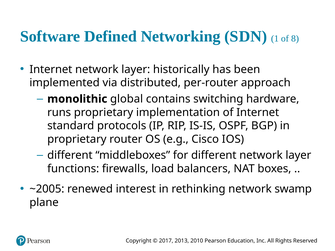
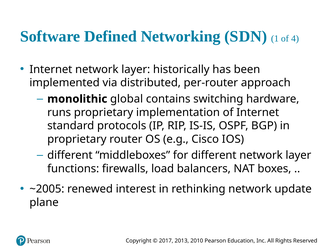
8: 8 -> 4 (295, 38)
swamp: swamp -> update (293, 189)
